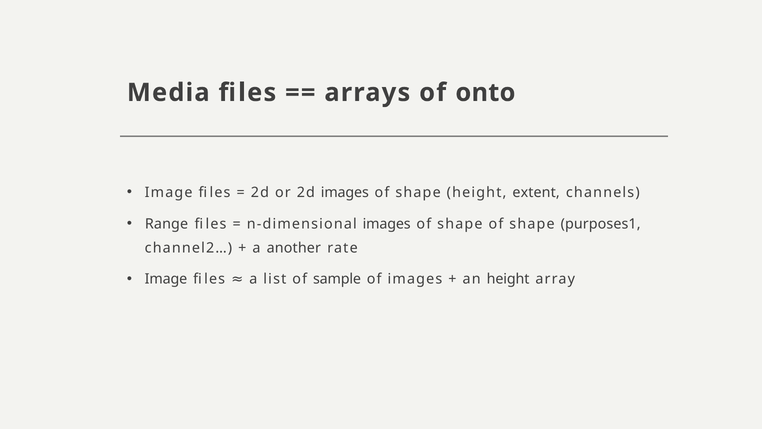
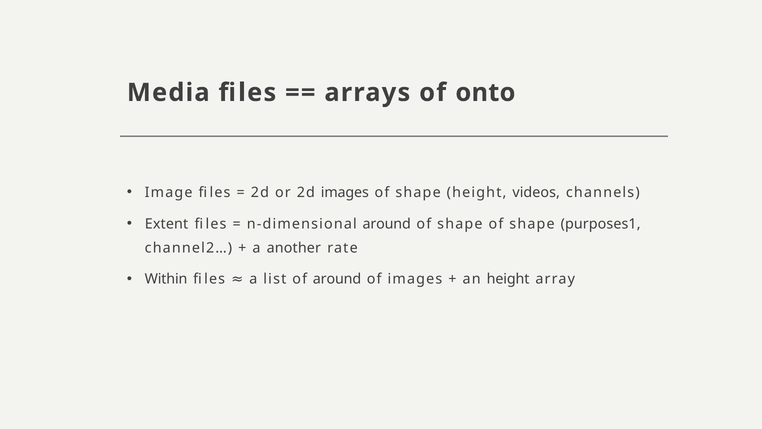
extent: extent -> videos (536, 192)
Range: Range -> Extent (167, 224)
n-dimensional images: images -> around (387, 224)
Image: Image -> Within (166, 279)
of sample: sample -> around (337, 279)
